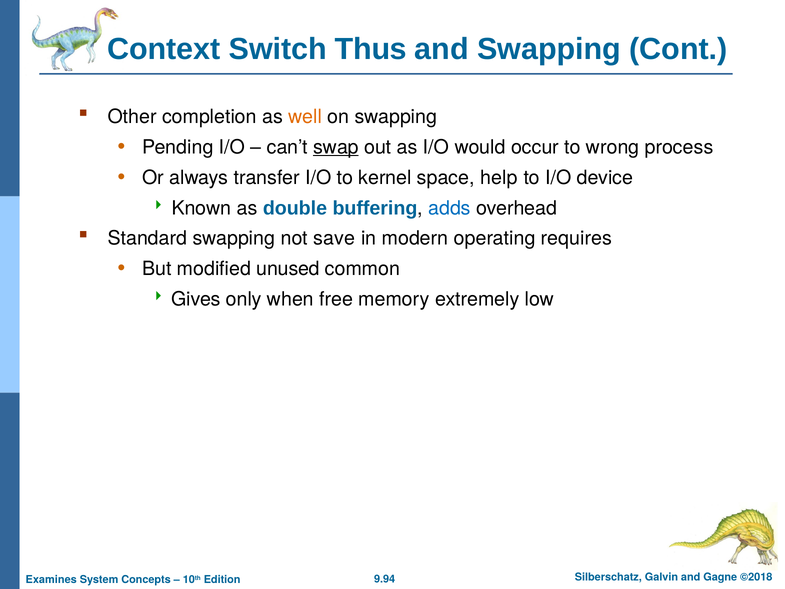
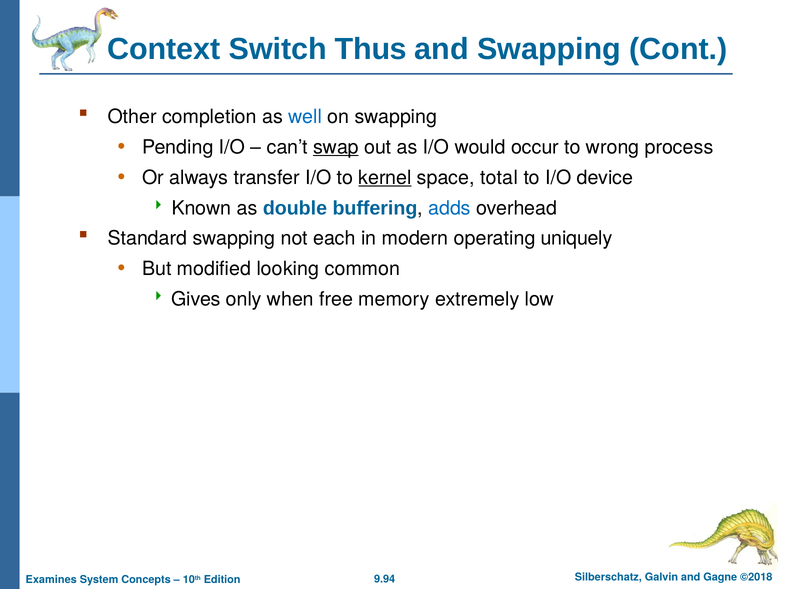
well colour: orange -> blue (305, 117)
kernel underline: none -> present (385, 178)
help: help -> total (499, 178)
save: save -> each (334, 238)
requires: requires -> uniquely (577, 238)
unused: unused -> looking (288, 269)
